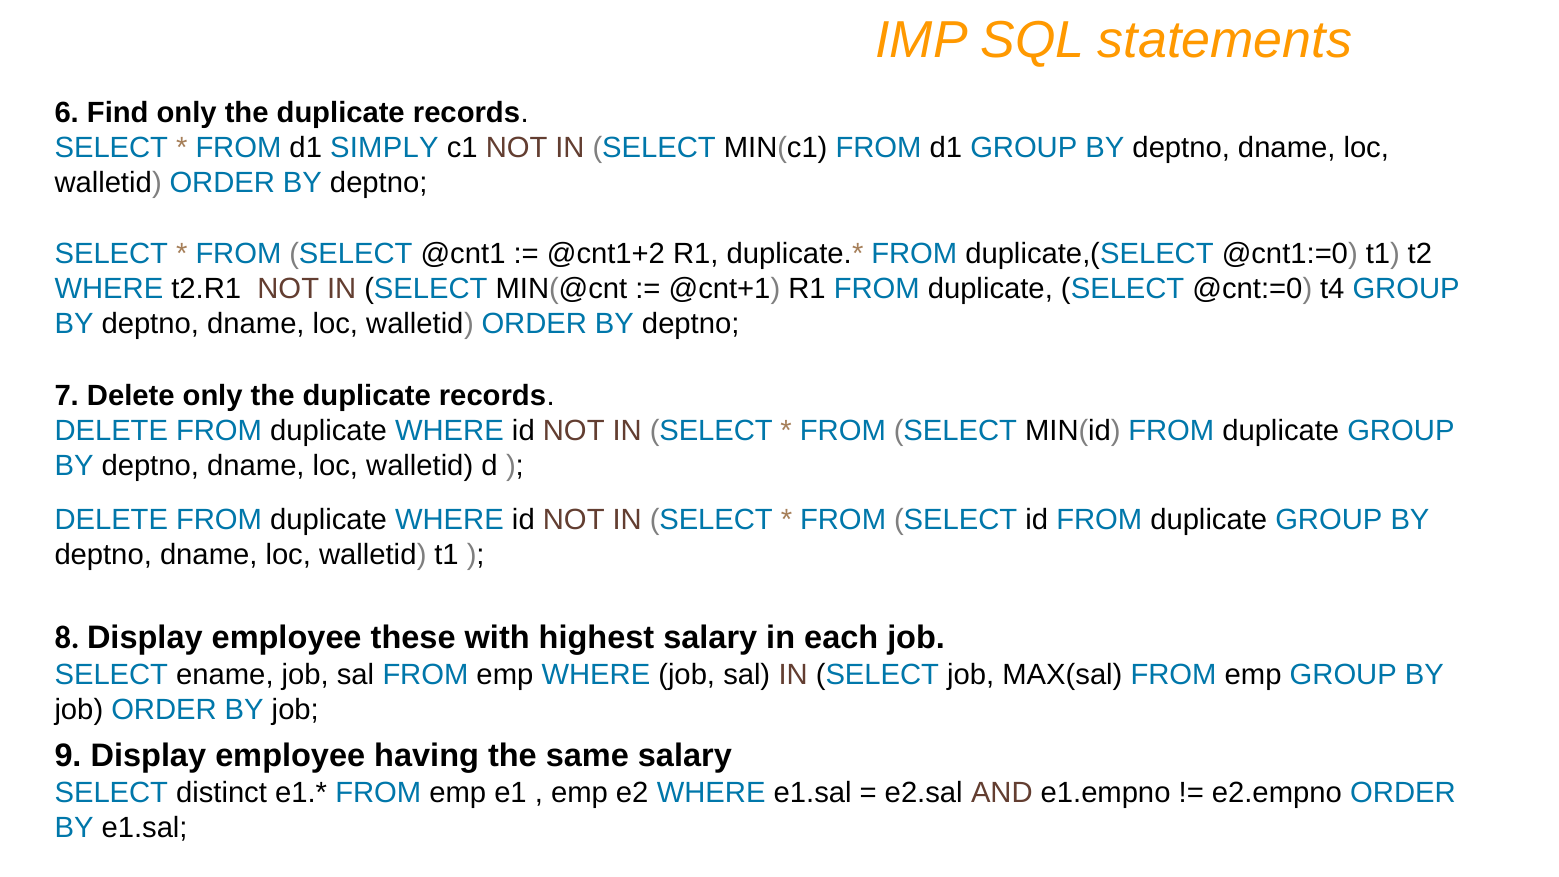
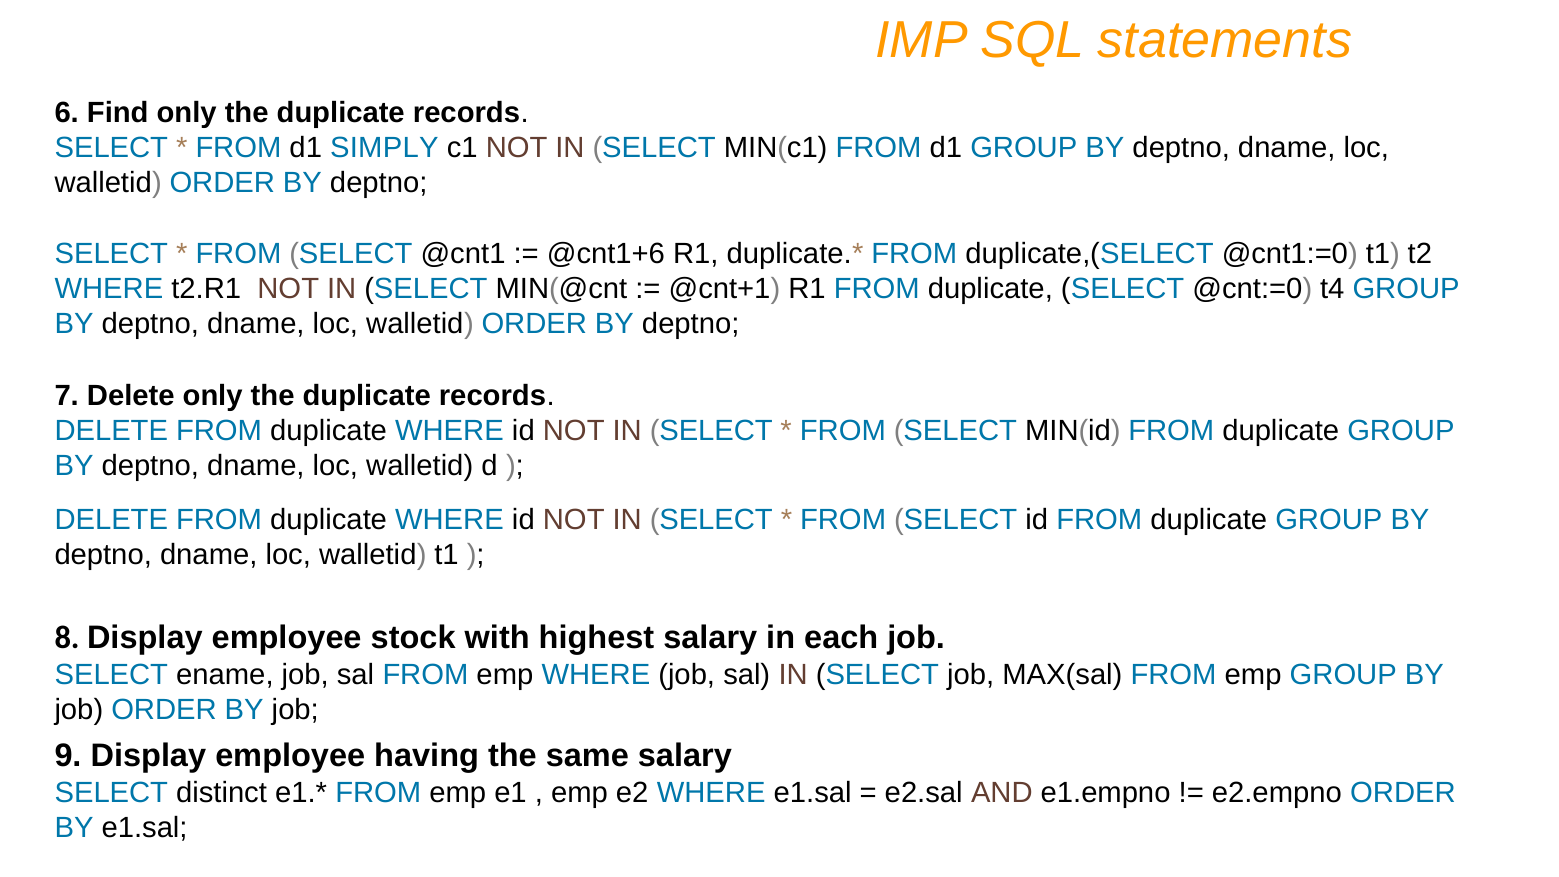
@cnt1+2: @cnt1+2 -> @cnt1+6 (606, 253)
these: these -> stock (413, 638)
